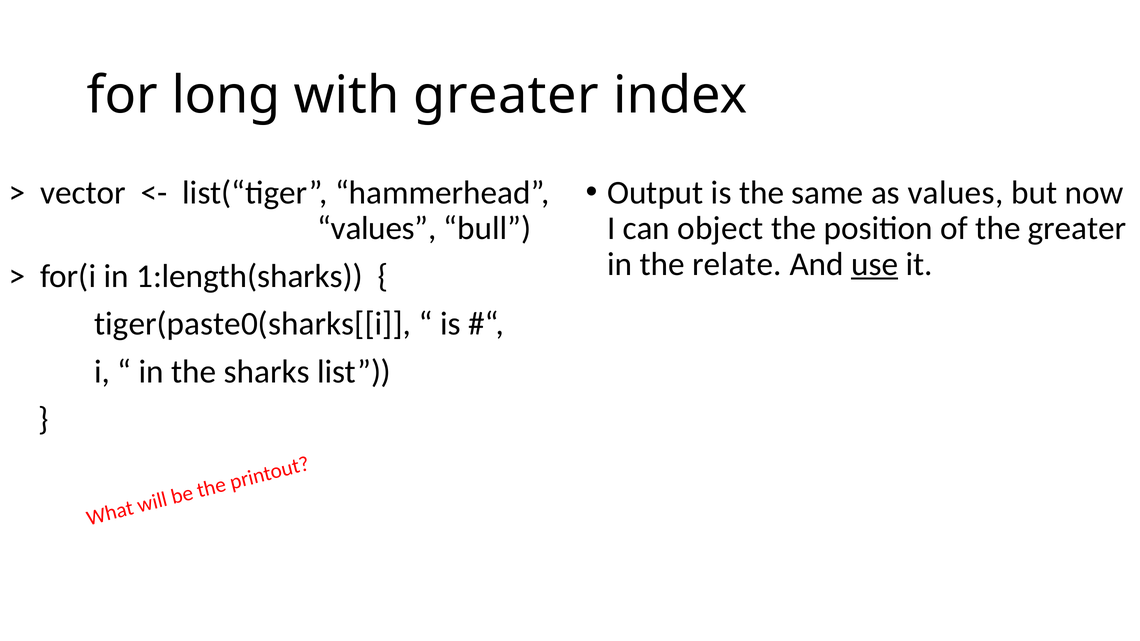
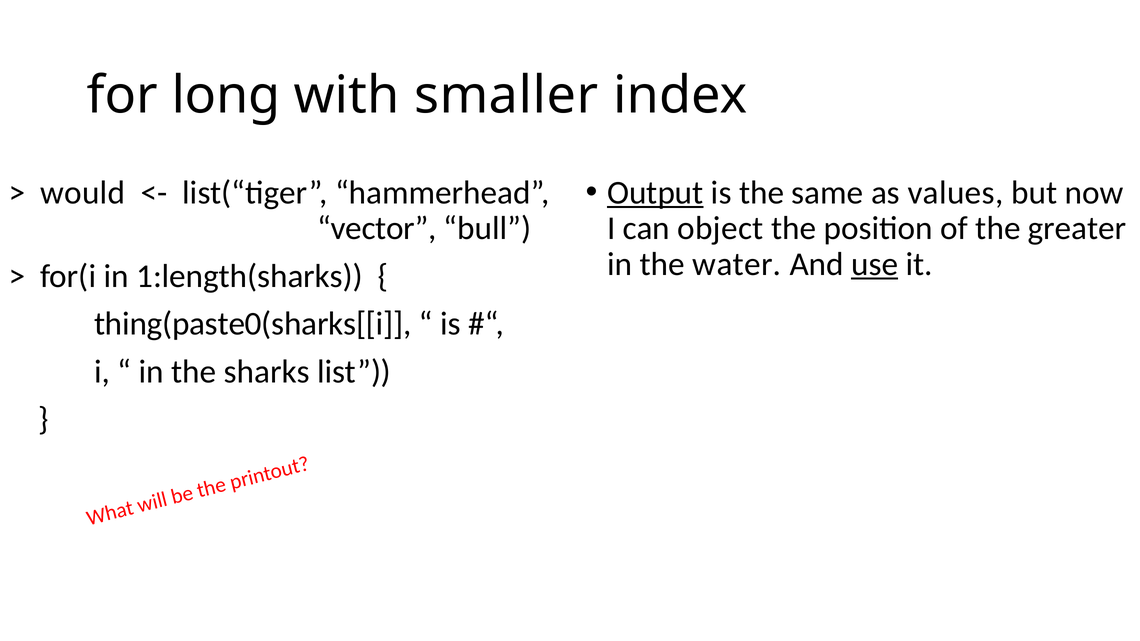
with greater: greater -> smaller (506, 96)
Output underline: none -> present (655, 193)
vector: vector -> would (83, 193)
values: values -> vector (377, 229)
relate: relate -> water (737, 264)
tiger(paste0(sharks[[i: tiger(paste0(sharks[[i -> thing(paste0(sharks[[i (253, 324)
